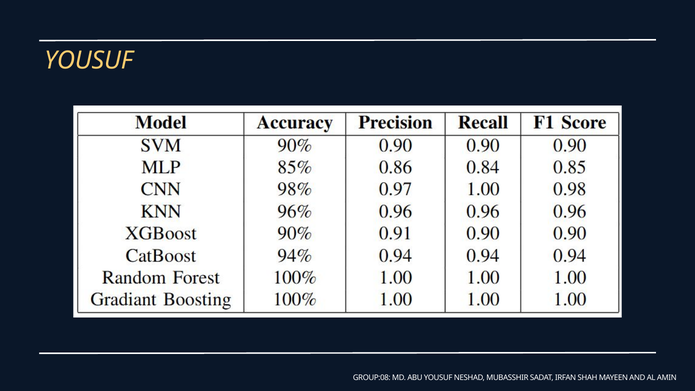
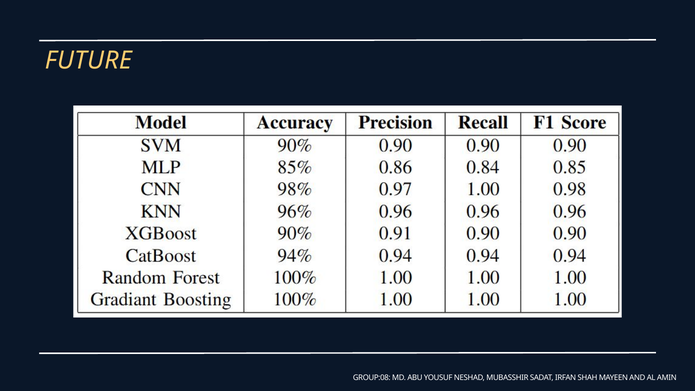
YOUSUF: YOUSUF -> FUTURE (88, 60)
